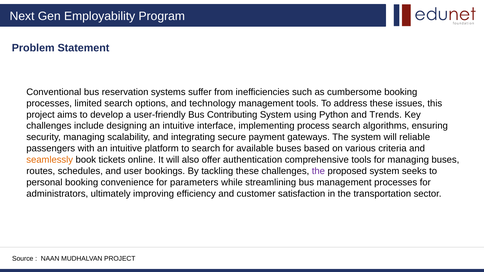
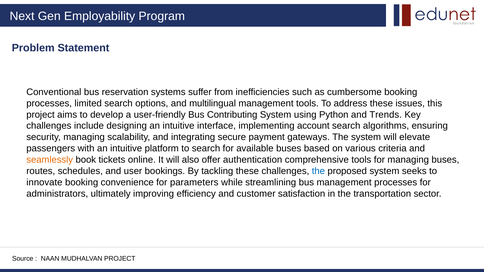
technology: technology -> multilingual (213, 103)
process: process -> account (313, 126)
reliable: reliable -> elevate (415, 137)
the colour: purple -> blue (318, 171)
personal: personal -> innovate (44, 182)
